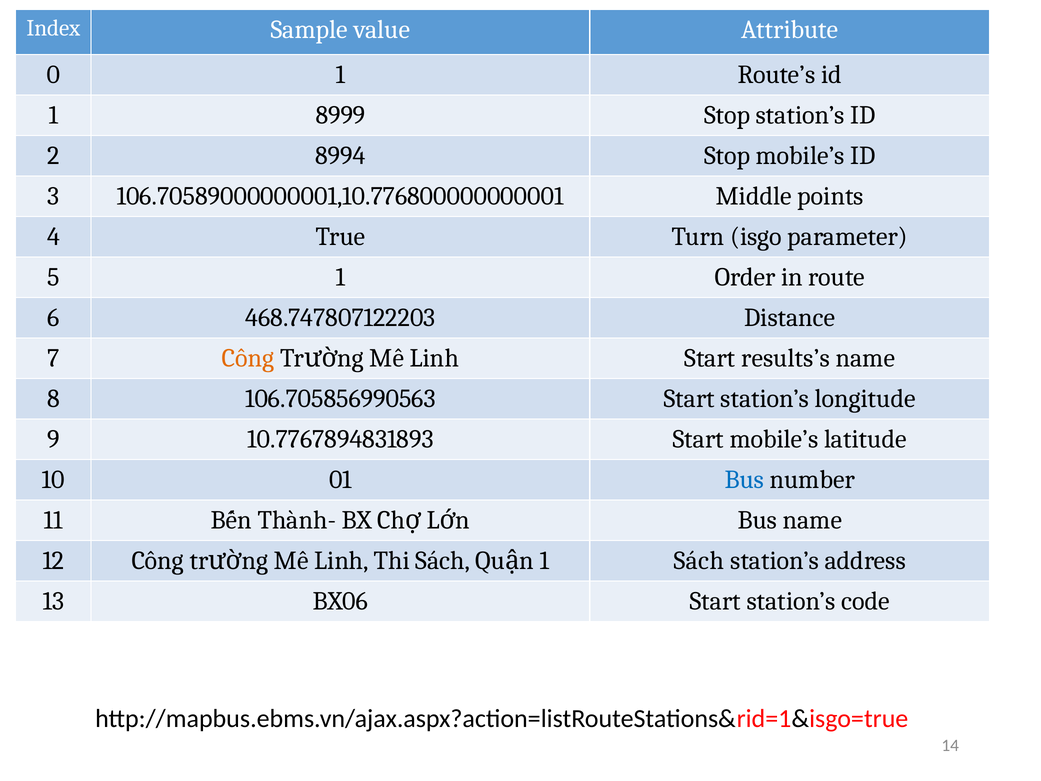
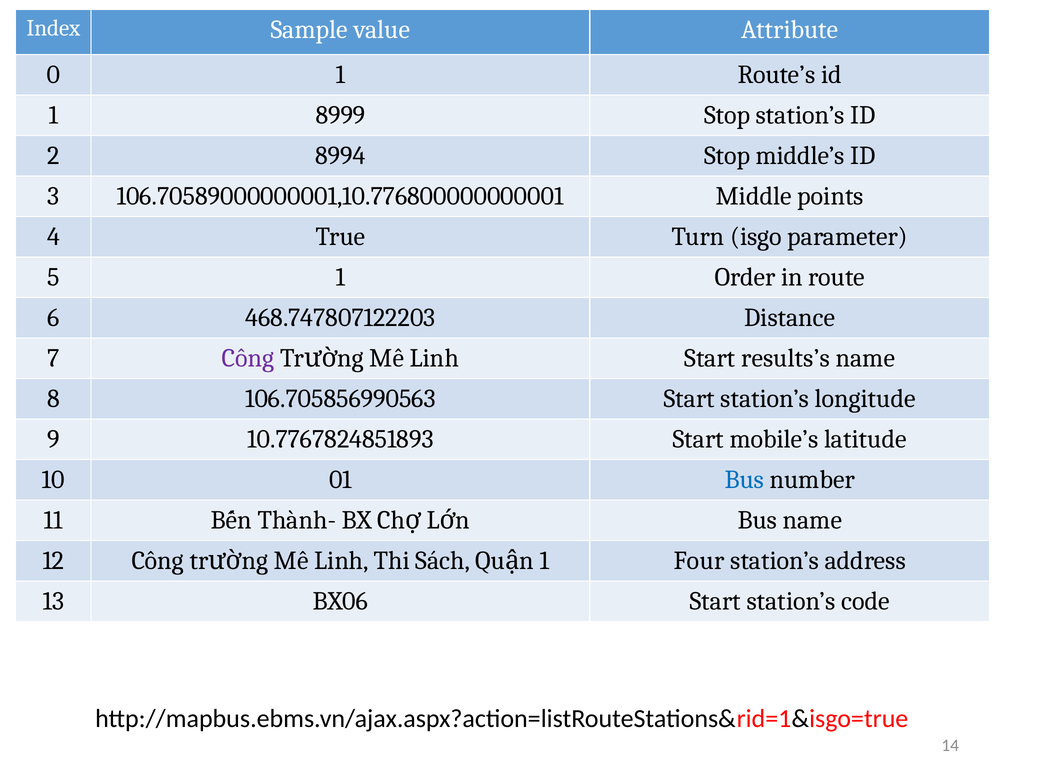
Stop mobile’s: mobile’s -> middle’s (800, 155)
Công colour: orange -> purple (248, 358)
10.7767894831893: 10.7767894831893 -> 10.7767824851893 (340, 439)
Sách: Sách -> Four (699, 560)
